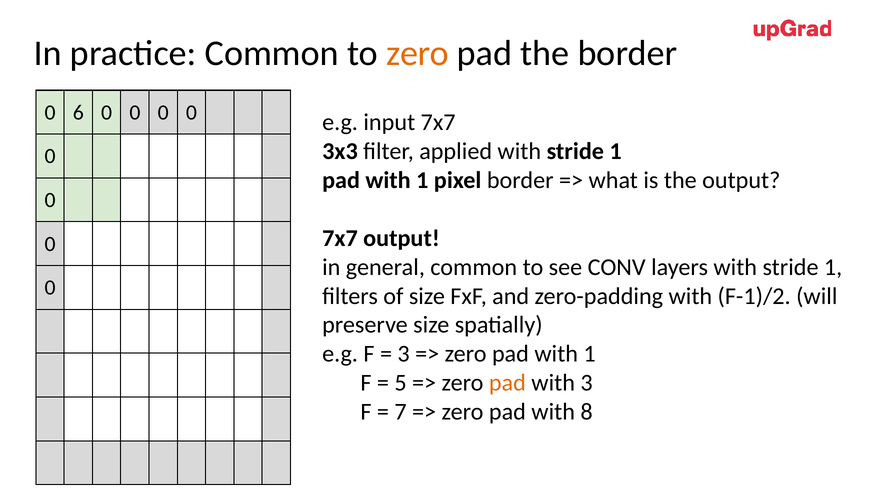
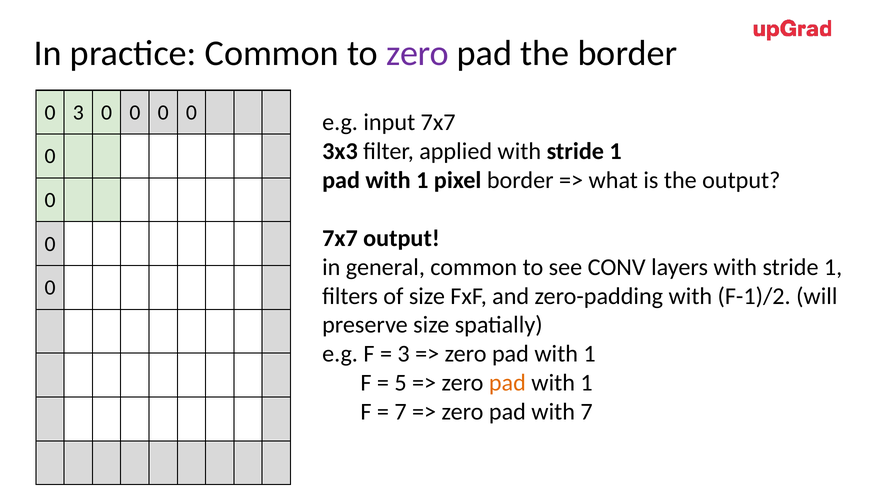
zero colour: orange -> purple (418, 53)
0 6: 6 -> 3 (78, 113)
3: 3 -> 1 (587, 383)
with 8: 8 -> 7 (587, 412)
